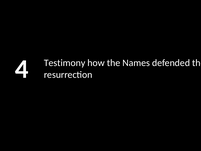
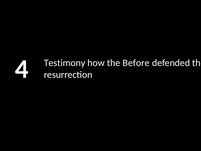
Names: Names -> Before (136, 63)
